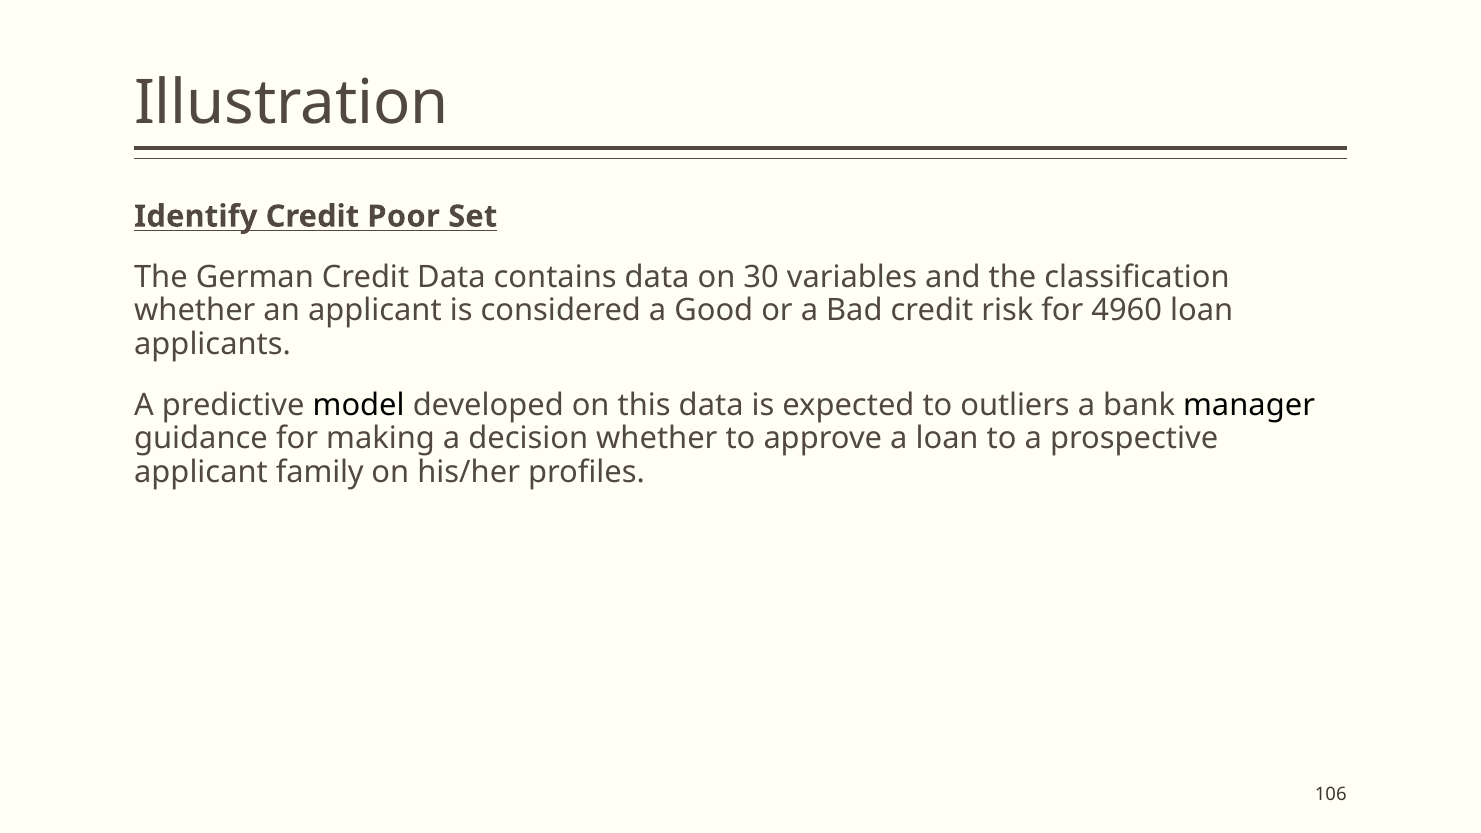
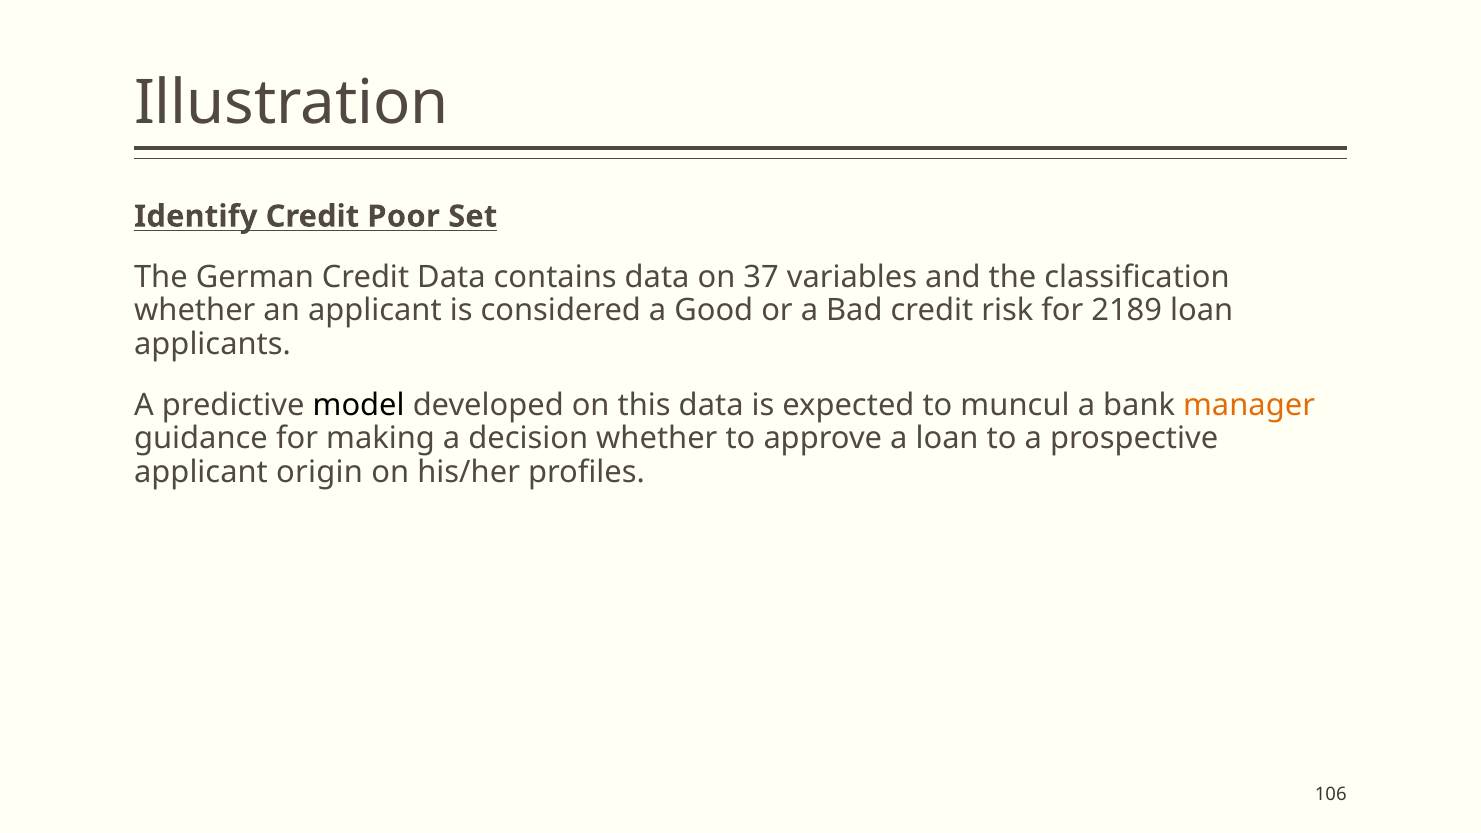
30: 30 -> 37 (761, 278)
4960: 4960 -> 2189 (1127, 311)
outliers: outliers -> muncul (1015, 405)
manager colour: black -> orange (1249, 405)
family: family -> origin (320, 472)
